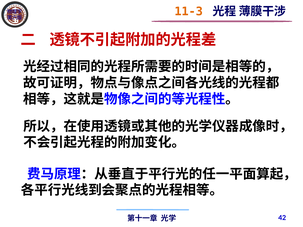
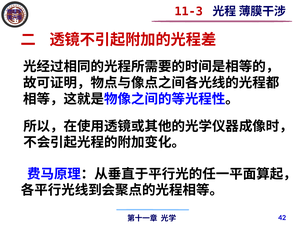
11-3 colour: orange -> red (189, 12)
